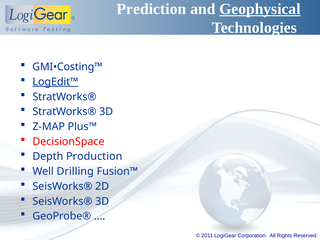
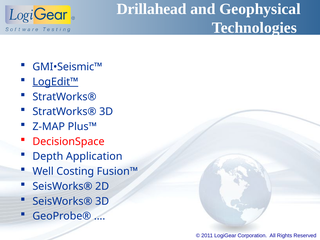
Prediction: Prediction -> Drillahead (152, 9)
Geophysical underline: present -> none (260, 9)
GMI•Costing™: GMI•Costing™ -> GMI•Seismic™ (67, 67)
Production: Production -> Application (94, 156)
Drilling: Drilling -> Costing (75, 171)
